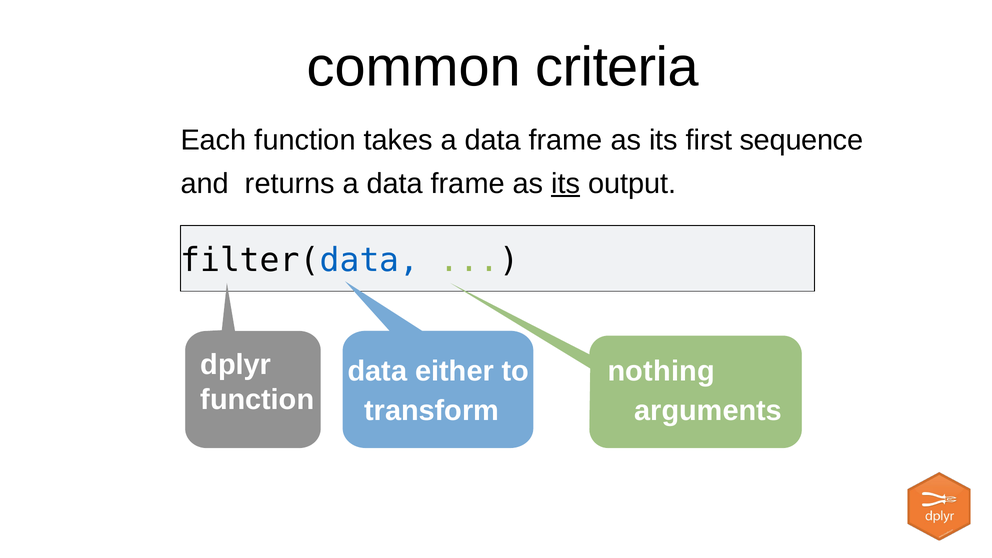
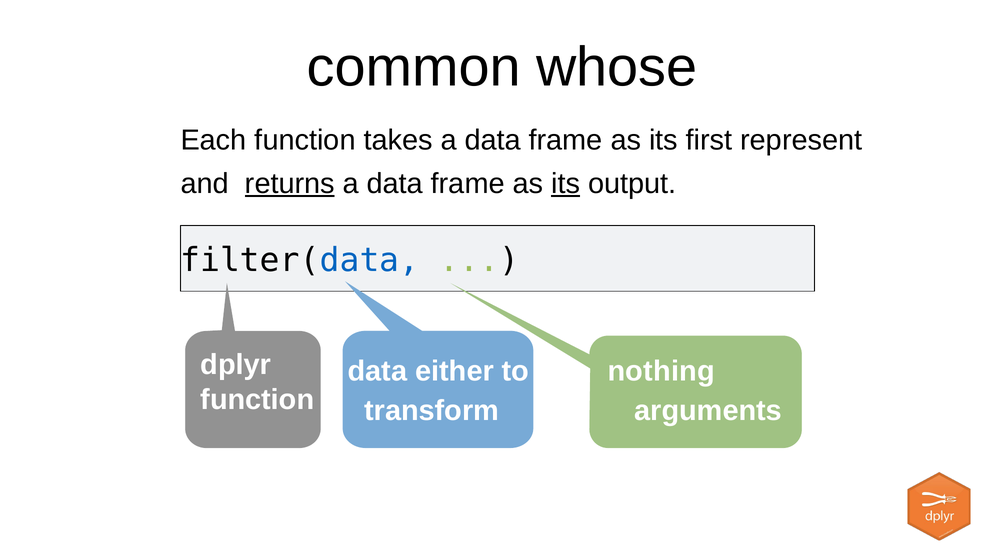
criteria: criteria -> whose (617, 67)
sequence: sequence -> represent (801, 140)
returns underline: none -> present (290, 184)
